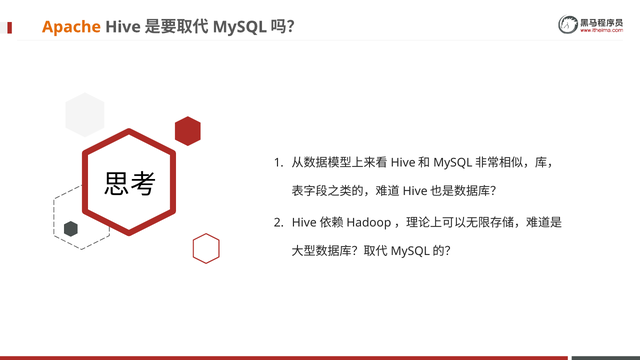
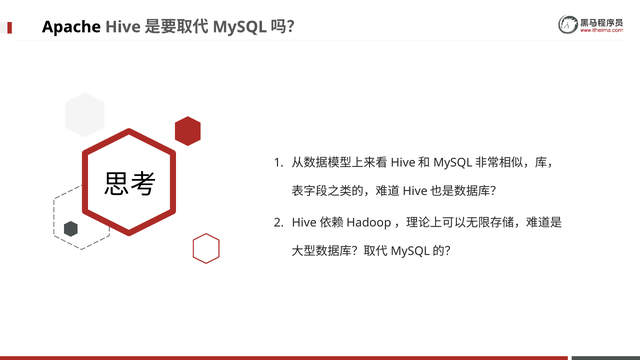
Apache colour: orange -> black (72, 27)
